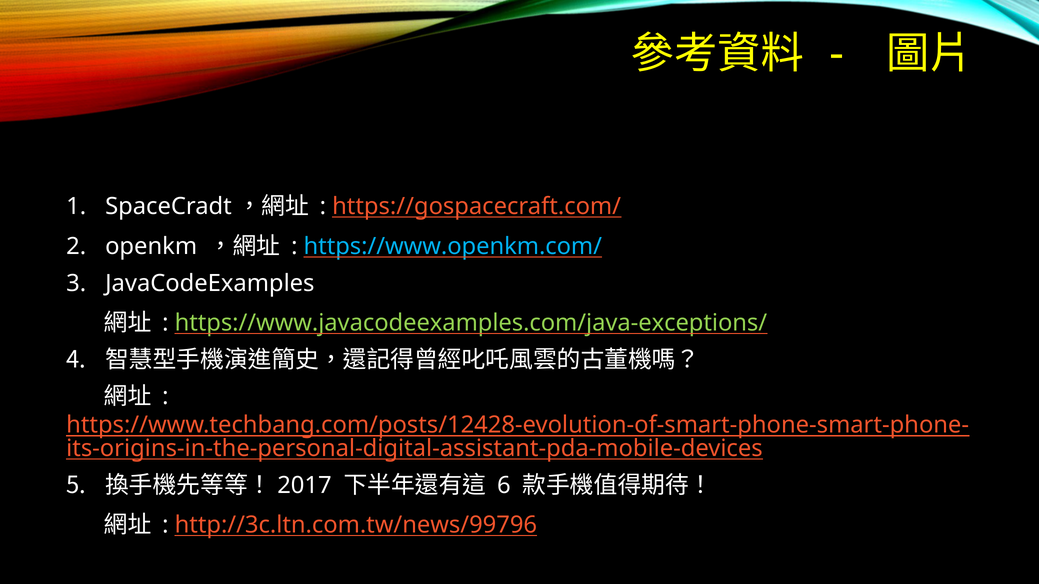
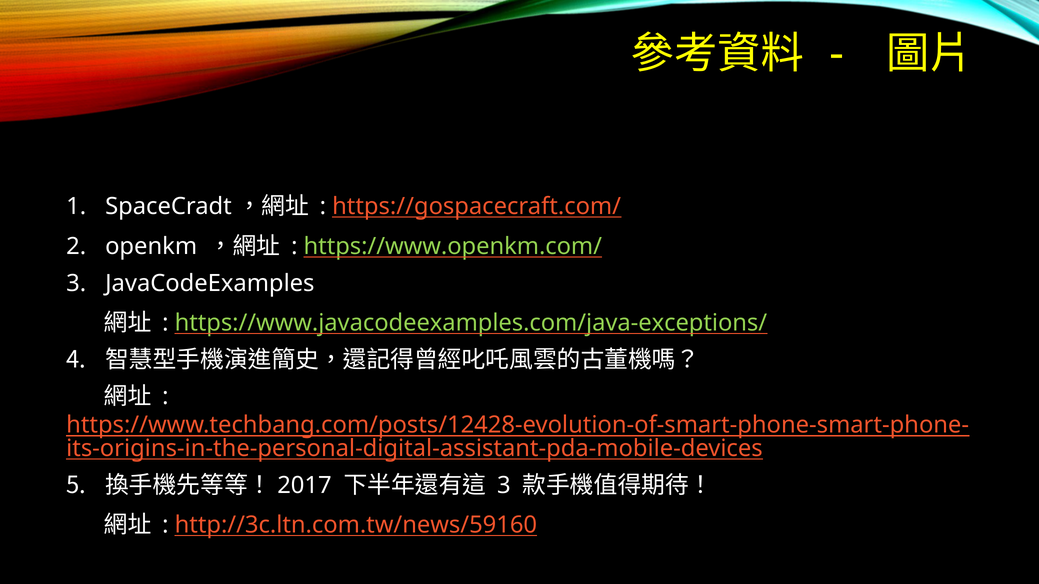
https://www.openkm.com/ colour: light blue -> light green (453, 246)
6: 6 -> 3 (504, 486)
http://3c.ltn.com.tw/news/99796: http://3c.ltn.com.tw/news/99796 -> http://3c.ltn.com.tw/news/59160 (356, 525)
